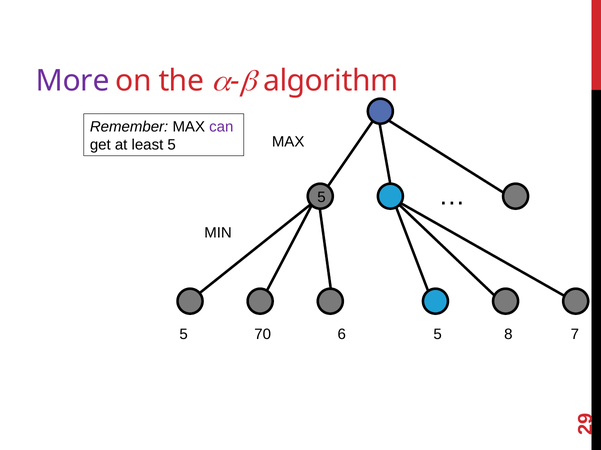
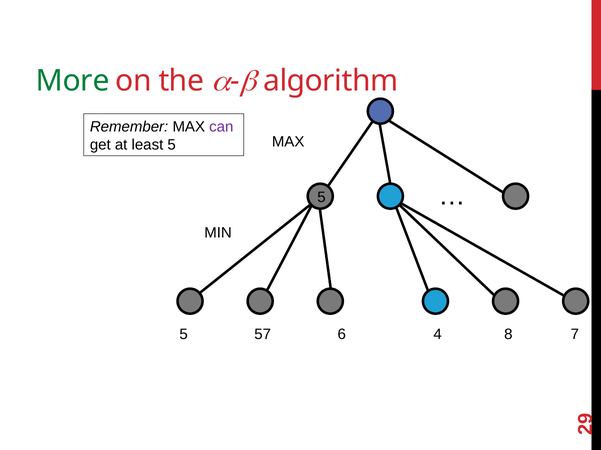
More colour: purple -> green (73, 81)
70: 70 -> 57 (263, 335)
6 5: 5 -> 4 (438, 335)
